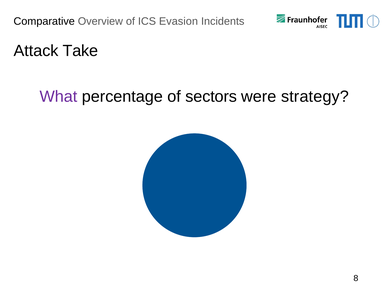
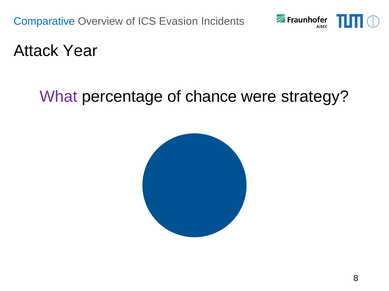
Comparative colour: black -> blue (44, 21)
Take: Take -> Year (80, 51)
sectors: sectors -> chance (211, 97)
